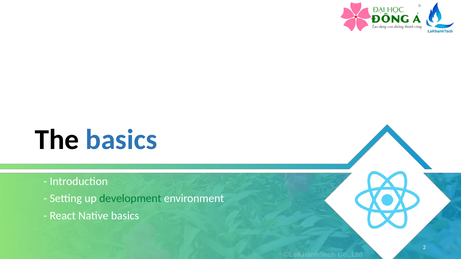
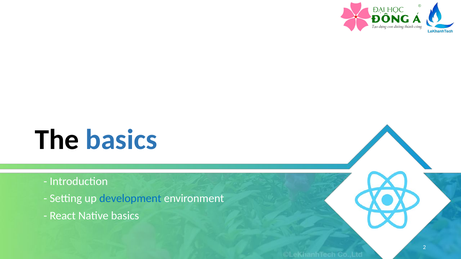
development colour: green -> blue (130, 199)
